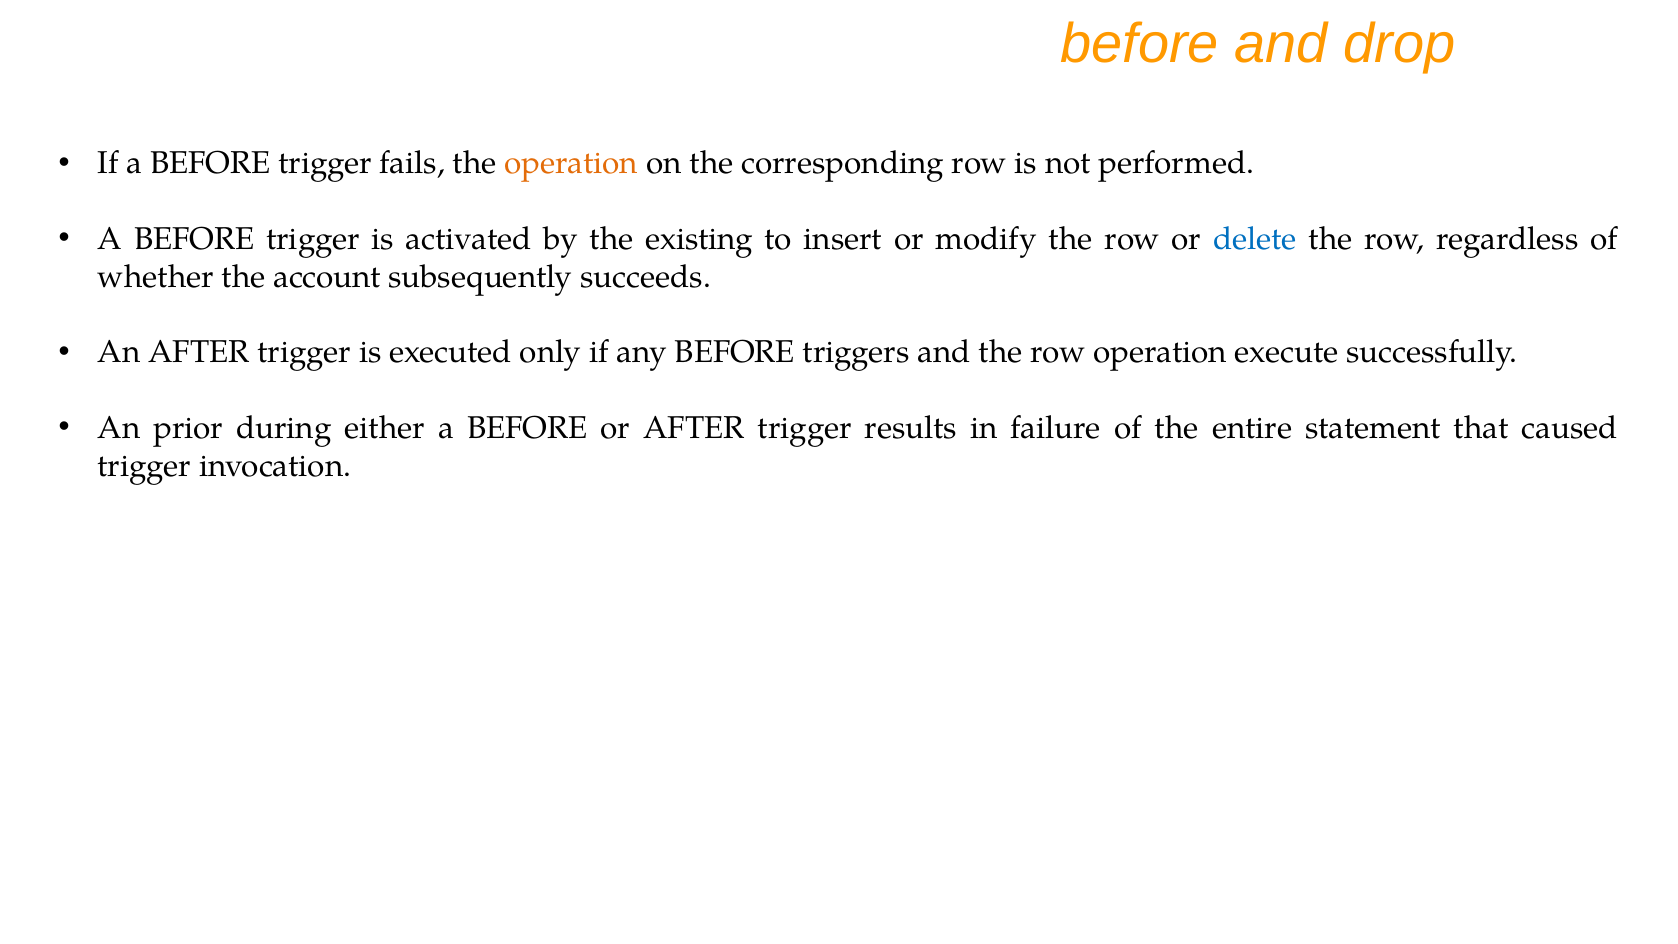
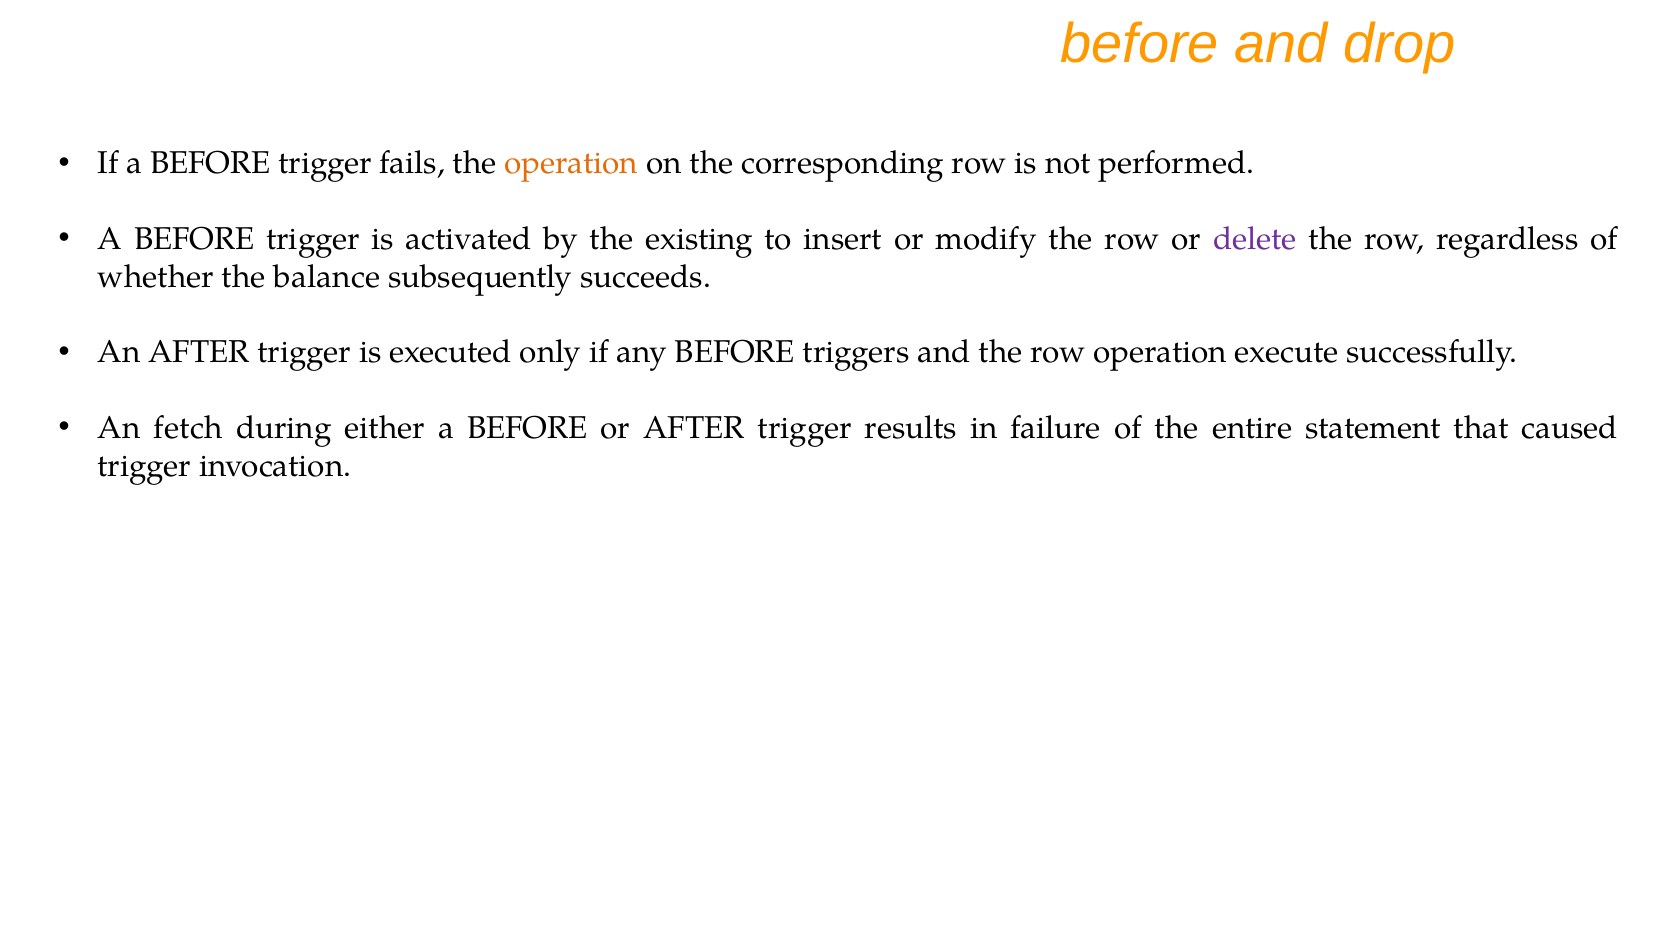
delete colour: blue -> purple (1255, 239)
account: account -> balance (327, 277)
prior: prior -> fetch (188, 428)
